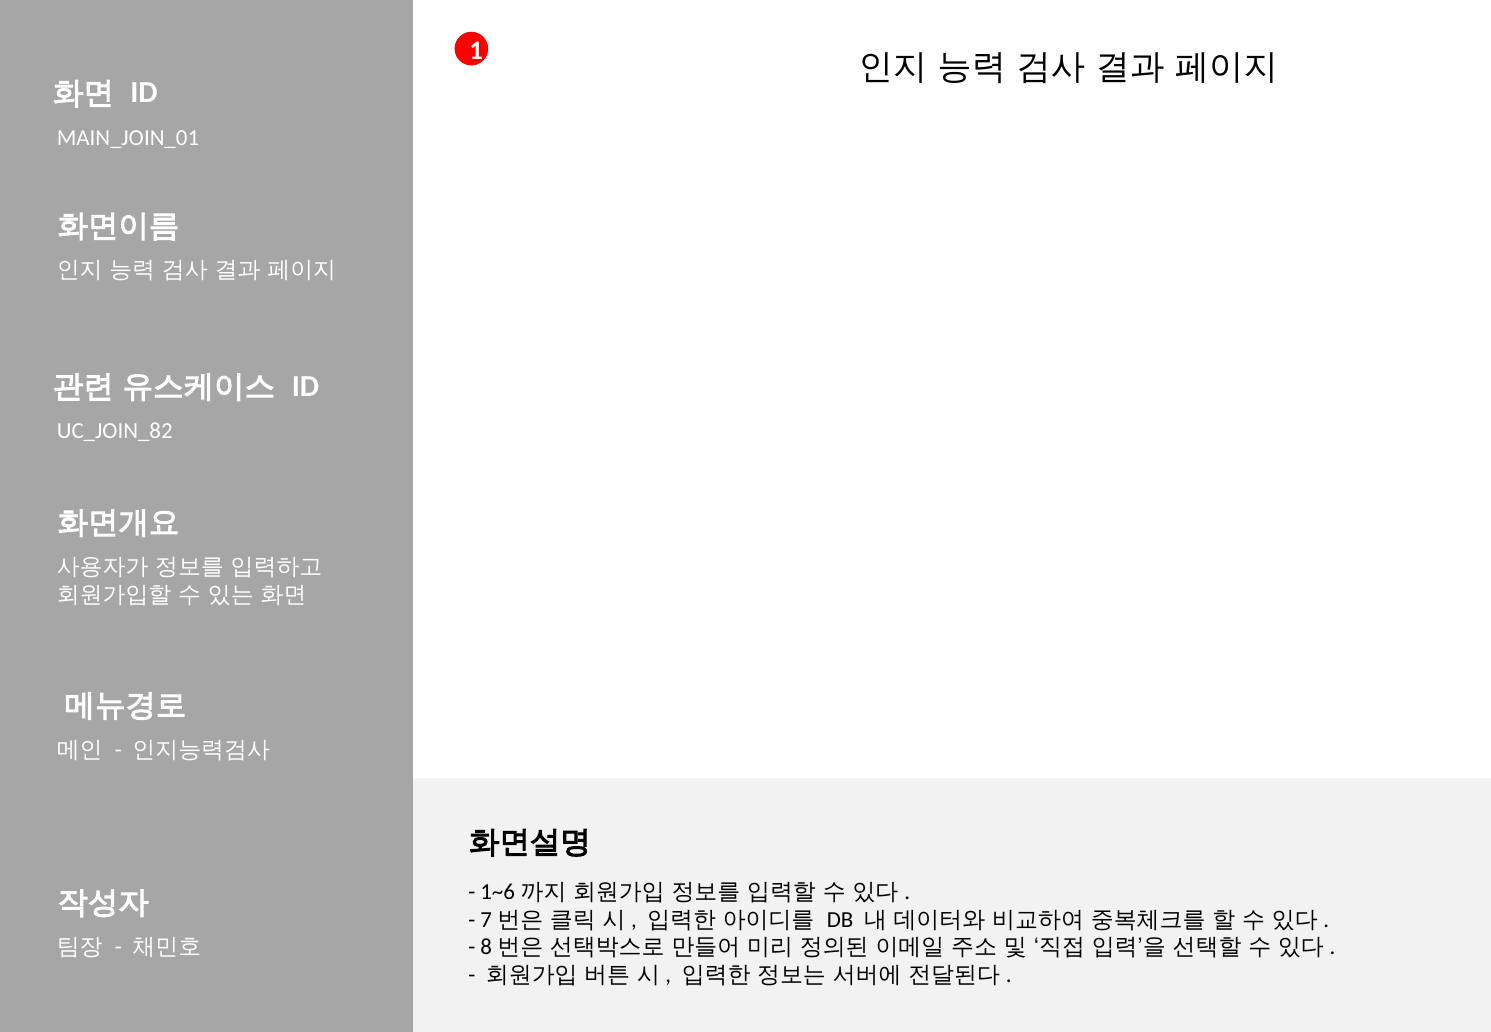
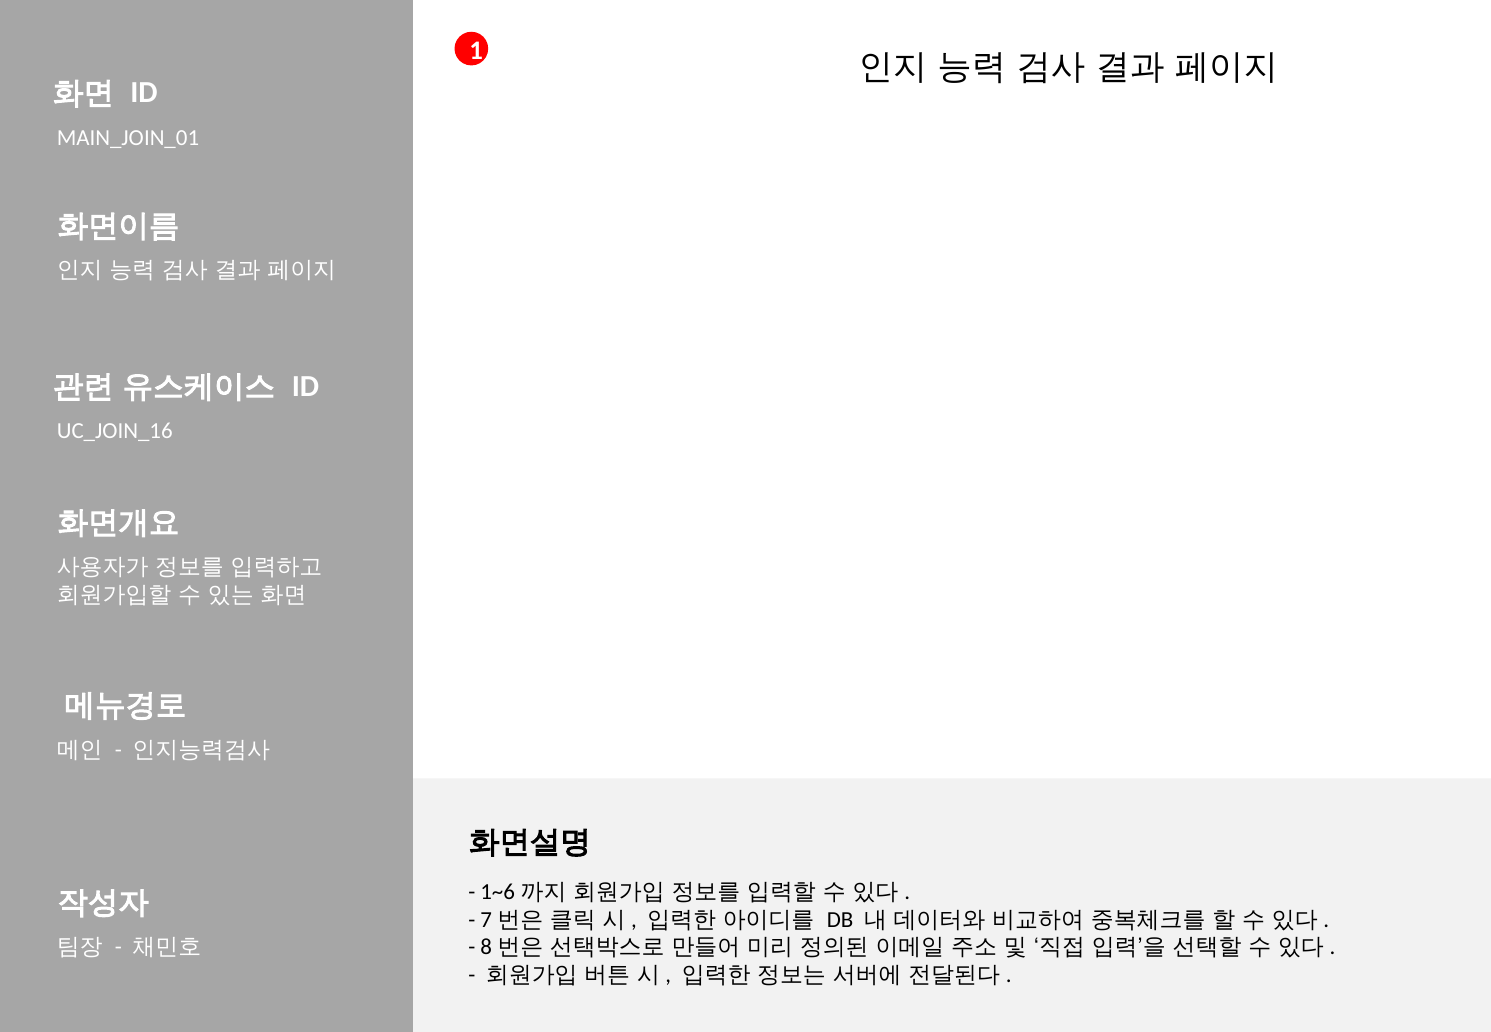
UC_JOIN_82: UC_JOIN_82 -> UC_JOIN_16 (115, 431)
